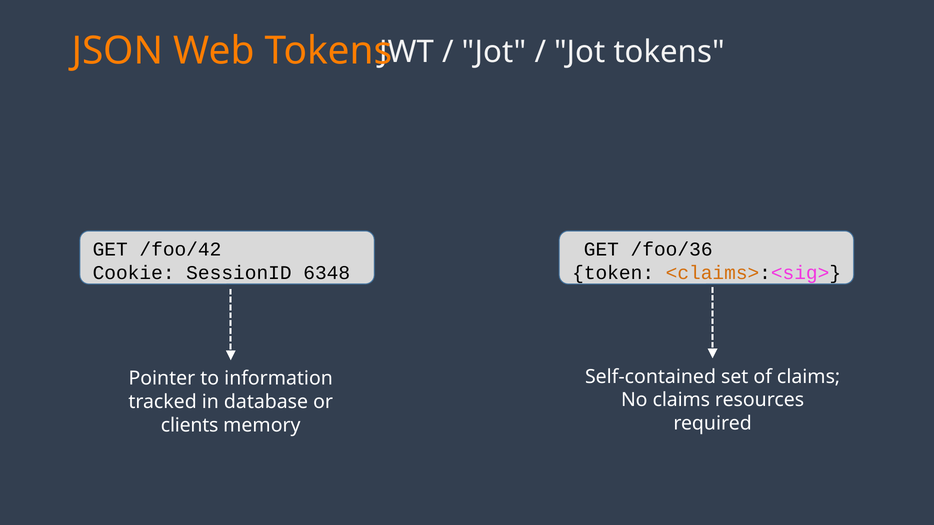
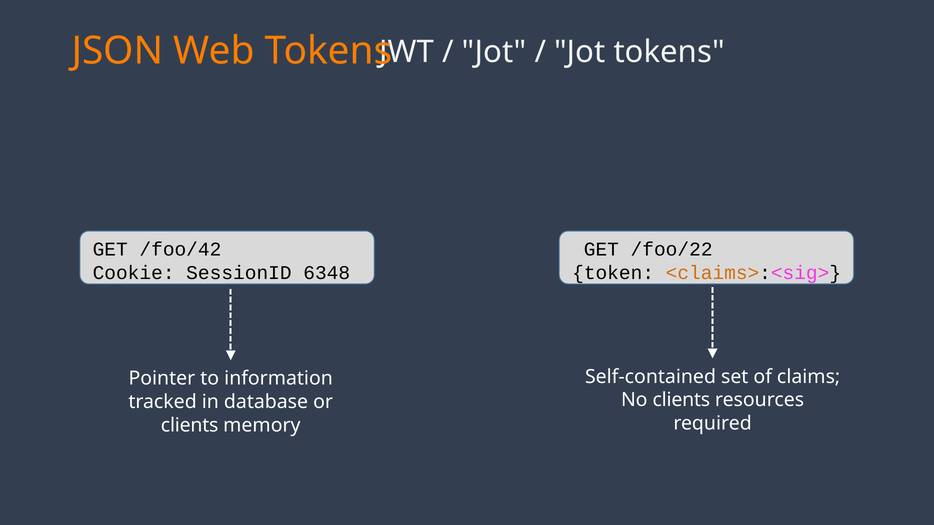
/foo/36: /foo/36 -> /foo/22 (672, 249)
No claims: claims -> clients (681, 400)
